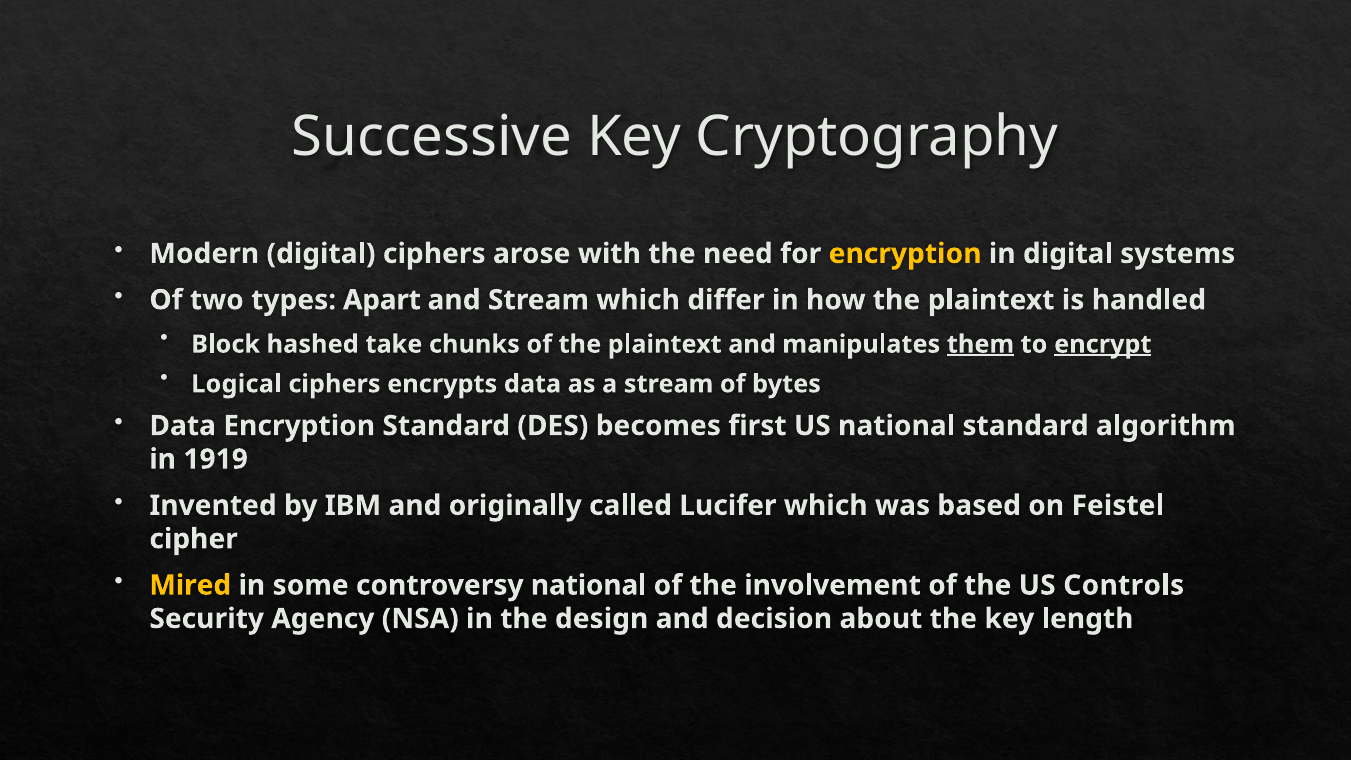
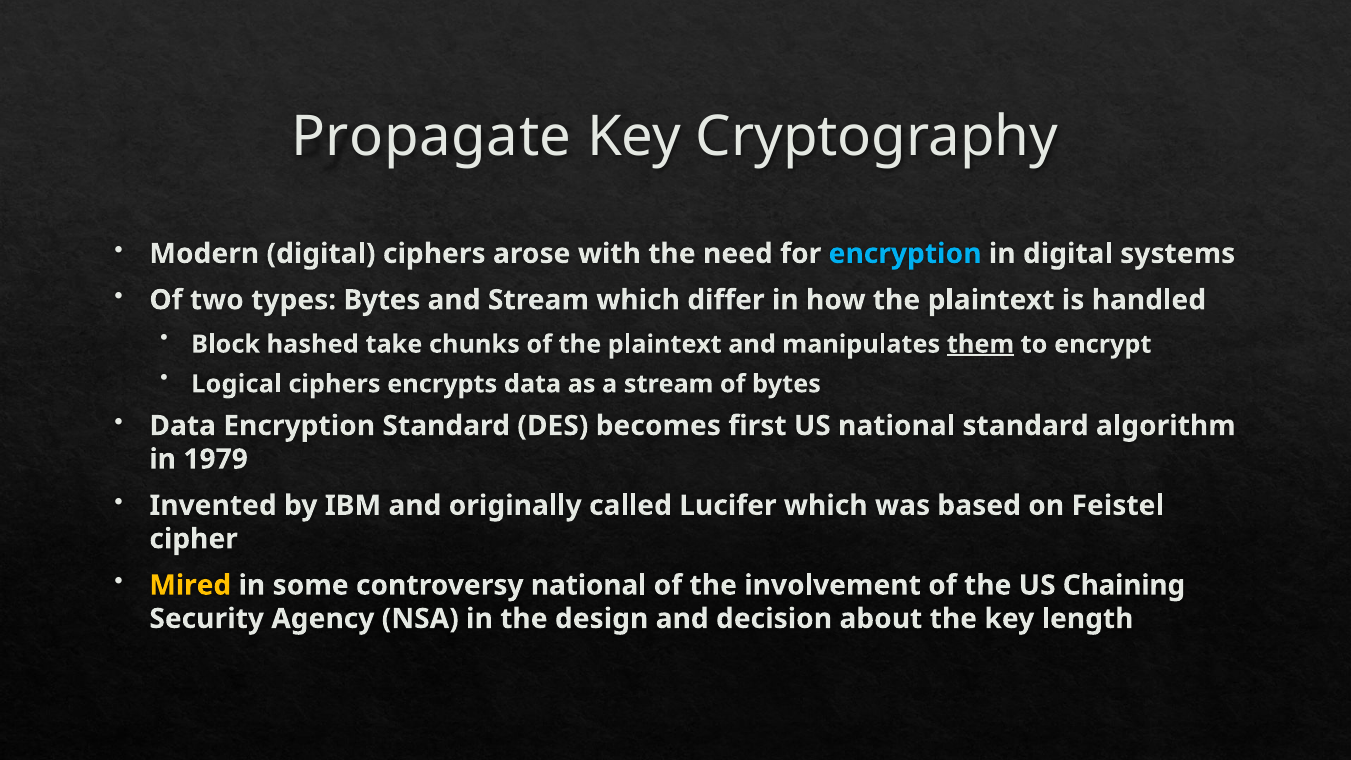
Successive: Successive -> Propagate (432, 137)
encryption colour: yellow -> light blue (905, 254)
types Apart: Apart -> Bytes (382, 300)
encrypt underline: present -> none (1103, 344)
1919: 1919 -> 1979 (216, 459)
Controls: Controls -> Chaining (1124, 585)
